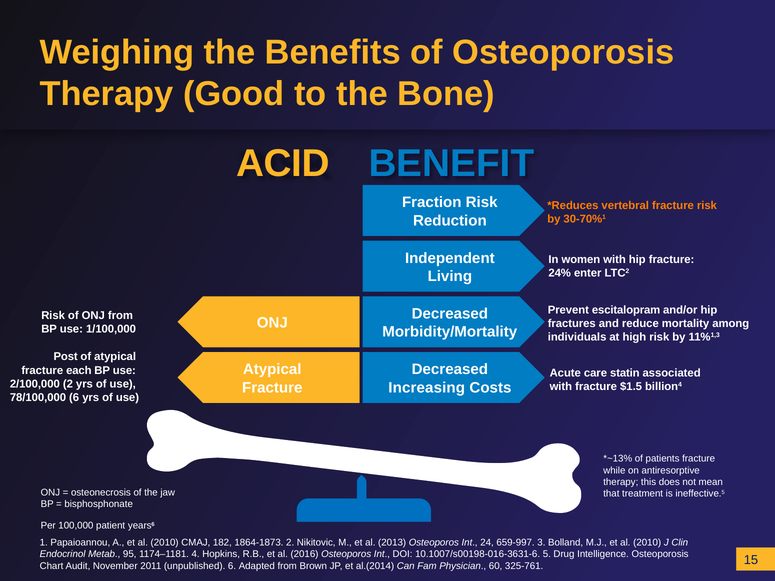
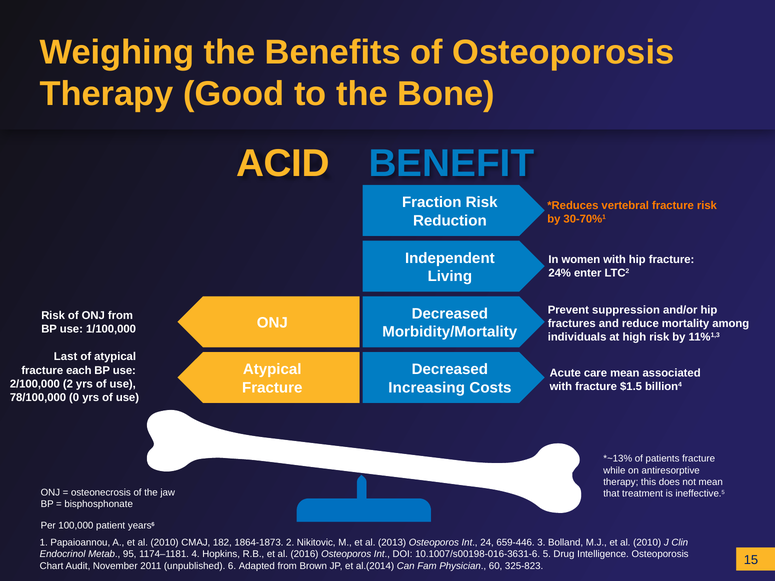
escitalopram: escitalopram -> suppression (626, 310)
Post: Post -> Last (66, 357)
care statin: statin -> mean (625, 373)
78/100,000 6: 6 -> 0 (74, 398)
659-997: 659-997 -> 659-446 (516, 543)
325-761: 325-761 -> 325-823 (524, 566)
